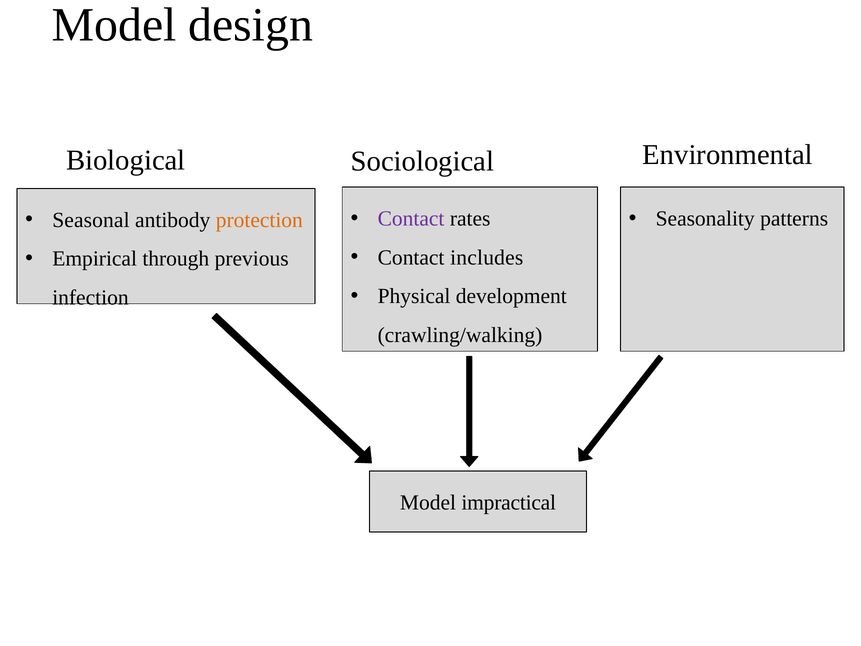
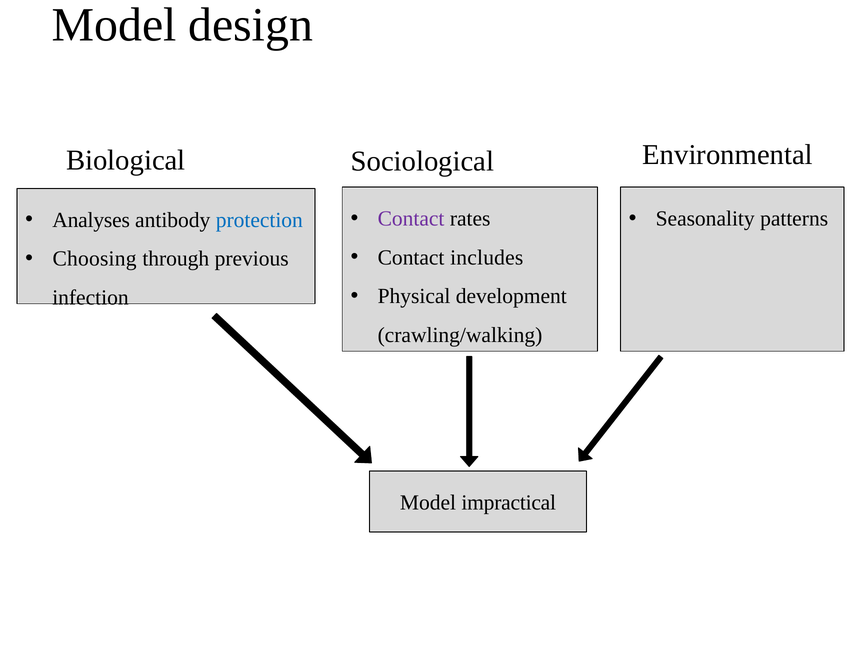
Seasonal: Seasonal -> Analyses (91, 220)
protection colour: orange -> blue (259, 220)
Empirical: Empirical -> Choosing (95, 259)
